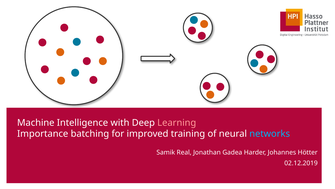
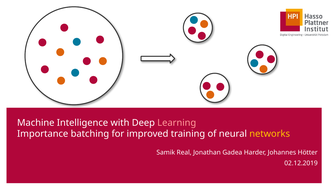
networks colour: light blue -> yellow (270, 133)
